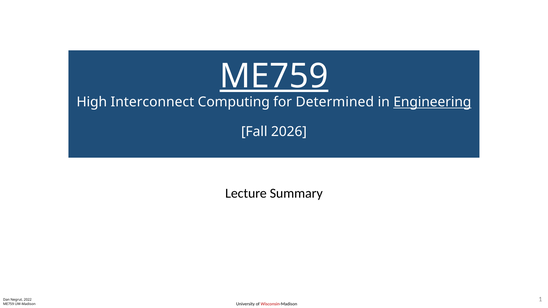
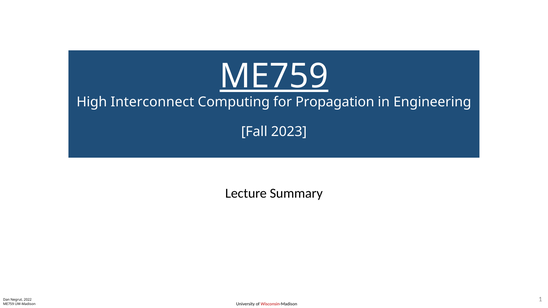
Determined: Determined -> Propagation (335, 102)
Engineering underline: present -> none (432, 102)
2026: 2026 -> 2023 (289, 132)
